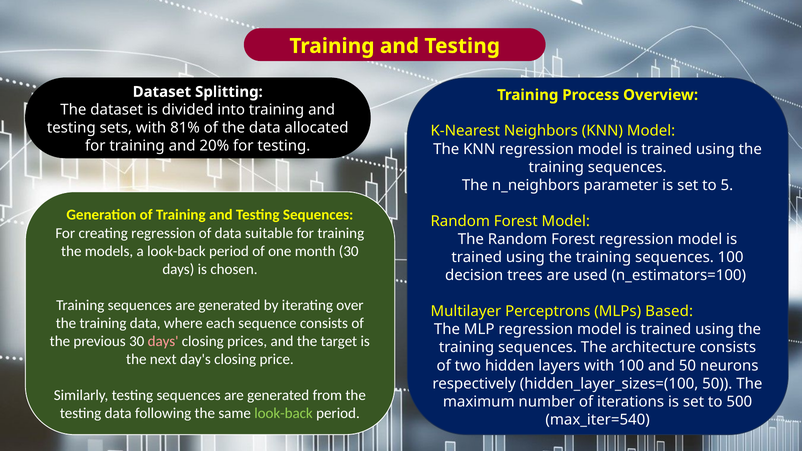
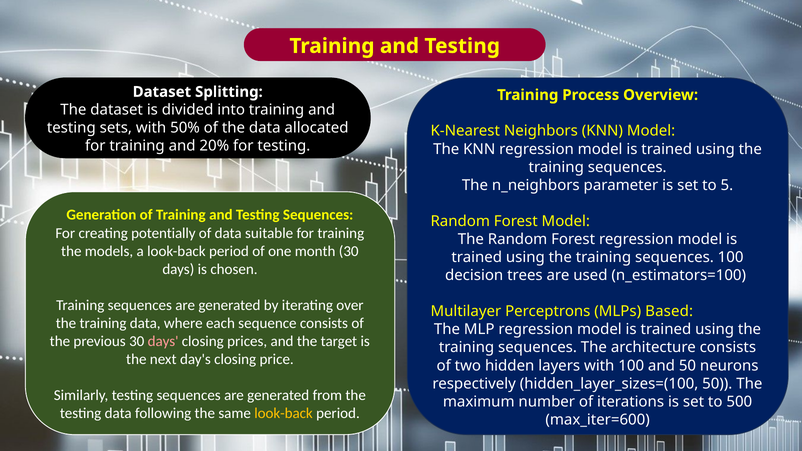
81%: 81% -> 50% (185, 128)
creating regression: regression -> potentially (163, 233)
look-back colour: light green -> yellow (284, 414)
max_iter=540: max_iter=540 -> max_iter=600 (598, 420)
